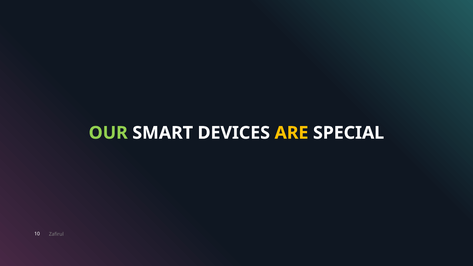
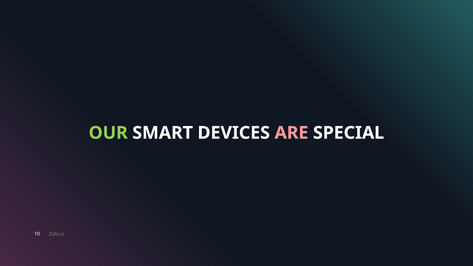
ARE colour: yellow -> pink (291, 133)
